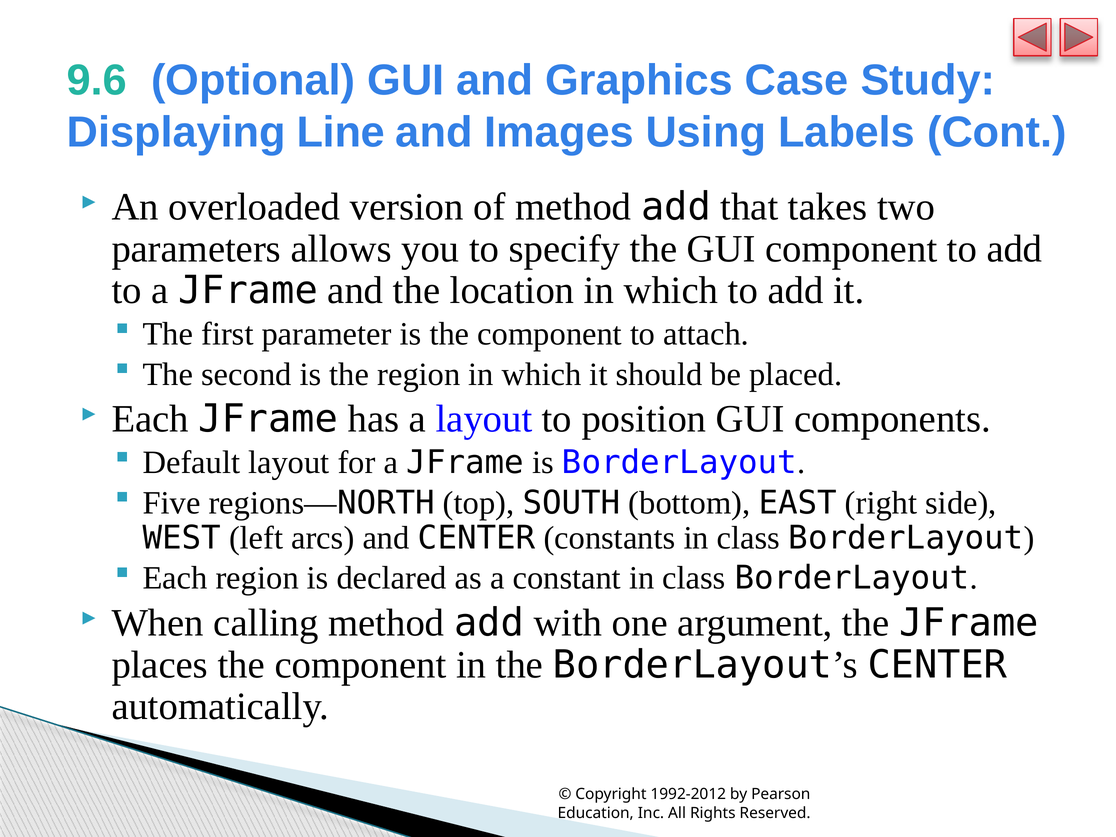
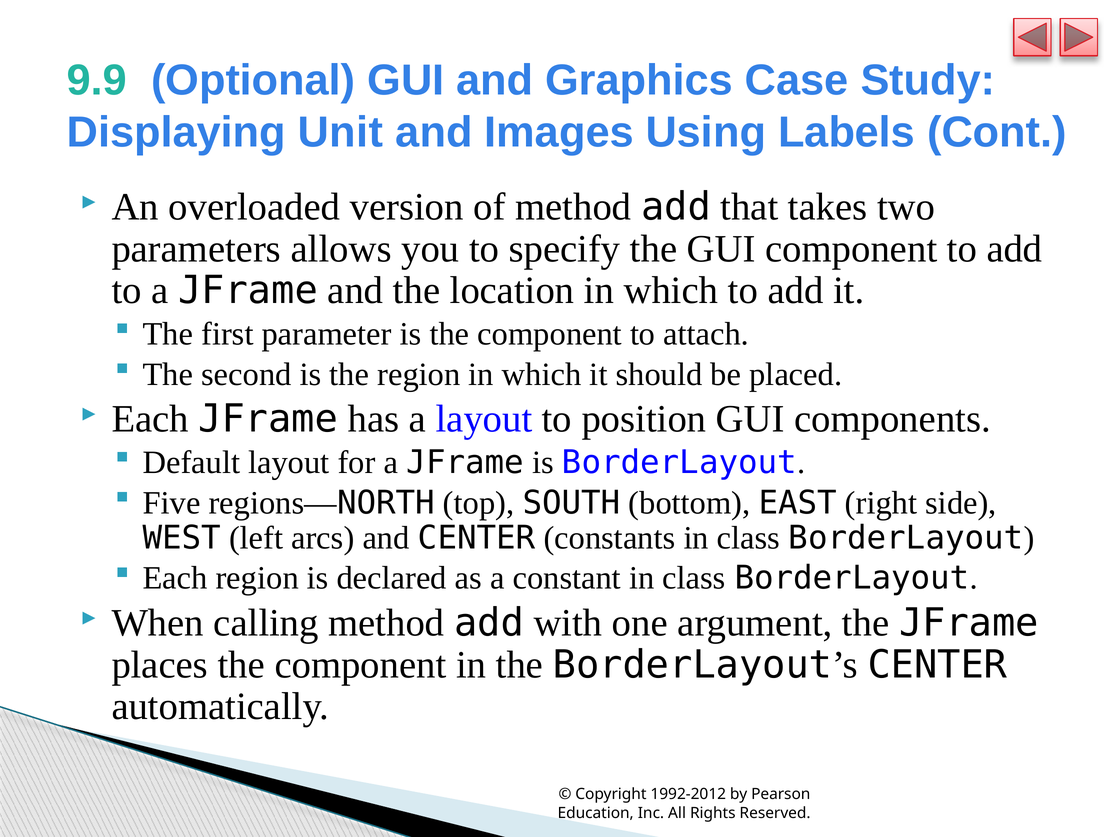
9.6: 9.6 -> 9.9 (97, 80)
Line: Line -> Unit (340, 132)
